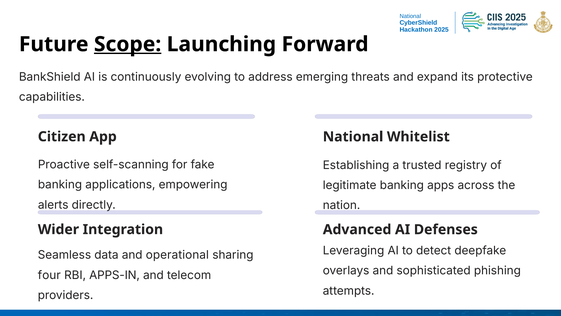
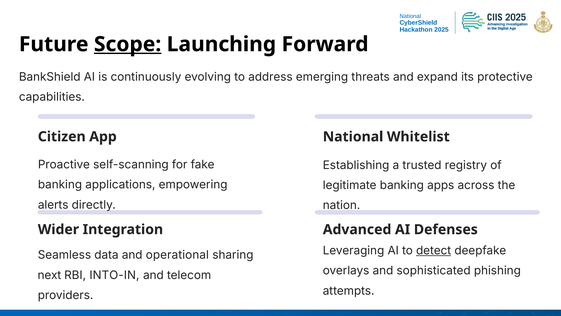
detect underline: none -> present (434, 250)
four: four -> next (49, 275)
APPS-IN: APPS-IN -> INTO-IN (114, 275)
